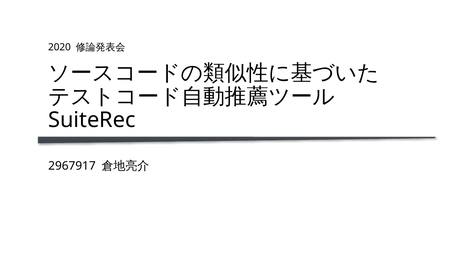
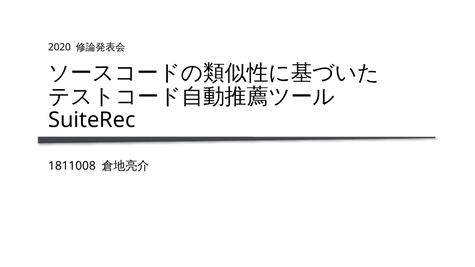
2967917: 2967917 -> 1811008 (72, 166)
